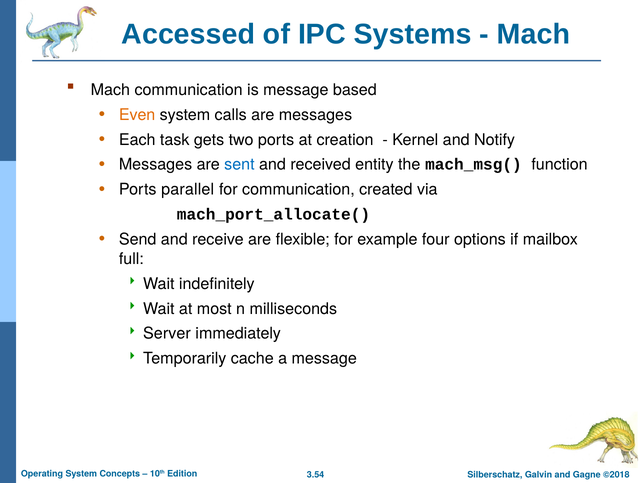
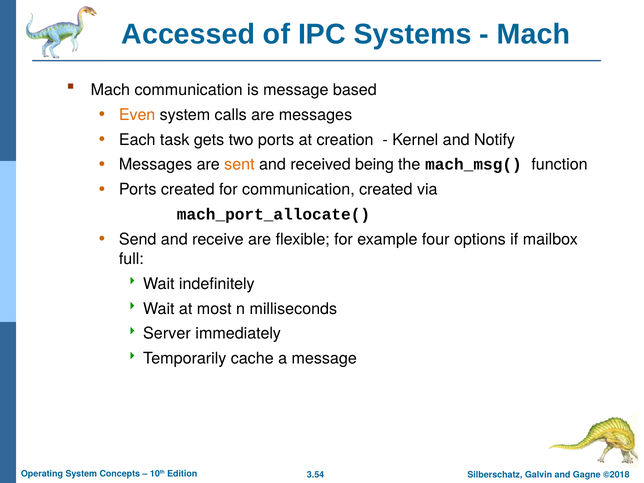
sent colour: blue -> orange (239, 165)
entity: entity -> being (374, 165)
Ports parallel: parallel -> created (188, 190)
